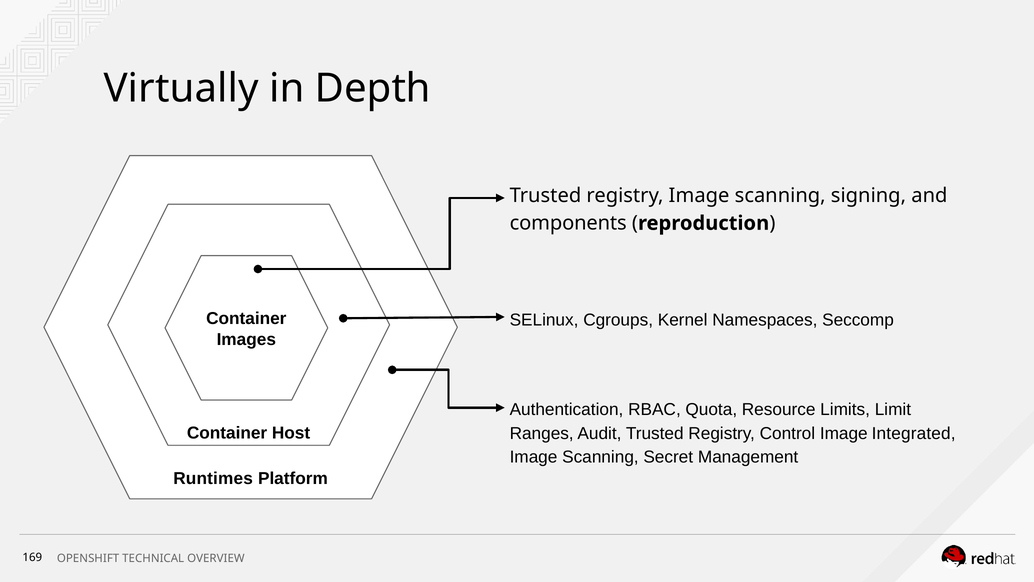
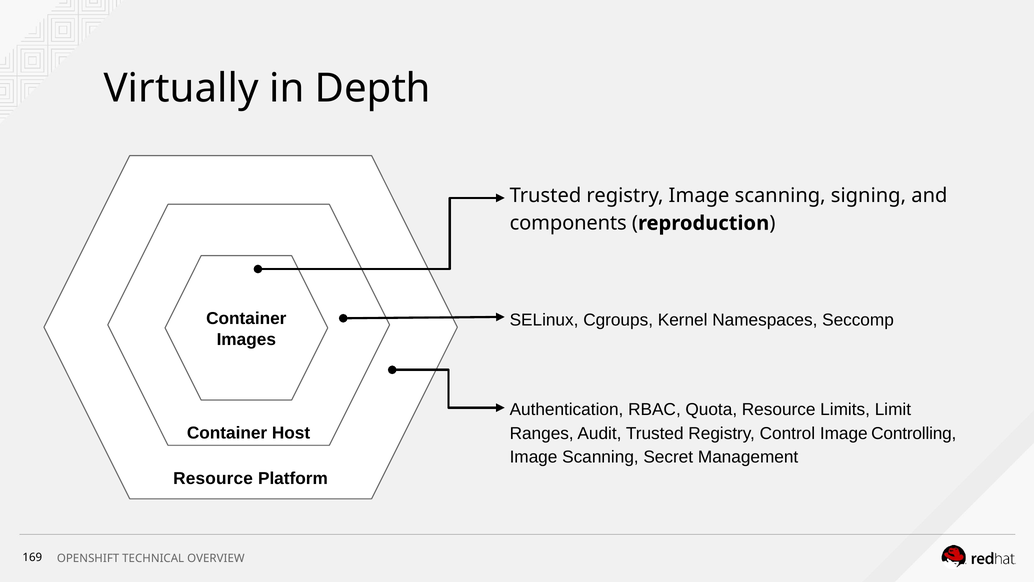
Integrated: Integrated -> Controlling (914, 433)
Runtimes: Runtimes -> Resource (213, 478)
